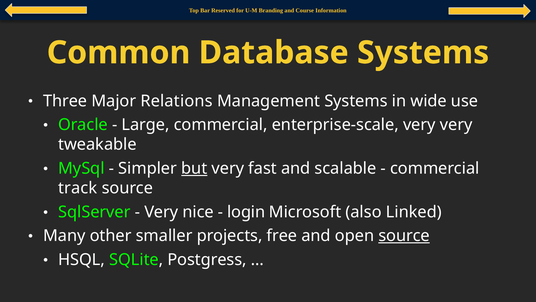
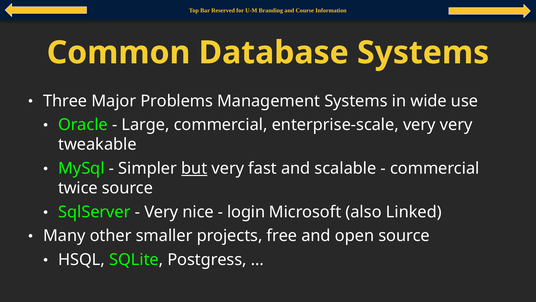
Relations: Relations -> Problems (177, 101)
track: track -> twice (78, 188)
source underline: present -> none (404, 235)
